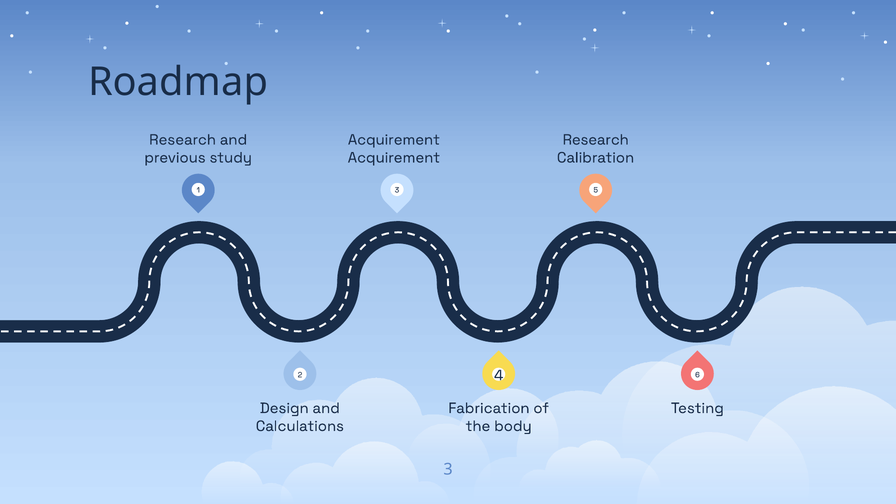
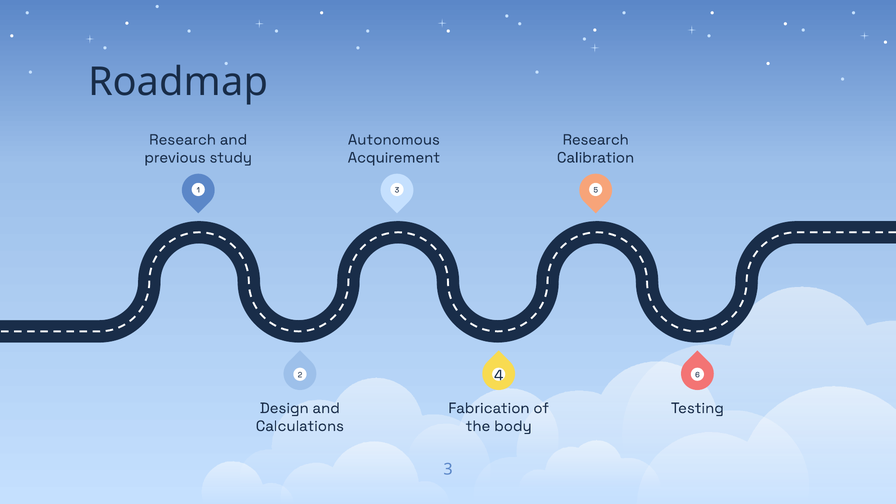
Acquirement: Acquirement -> Autonomous (394, 140)
